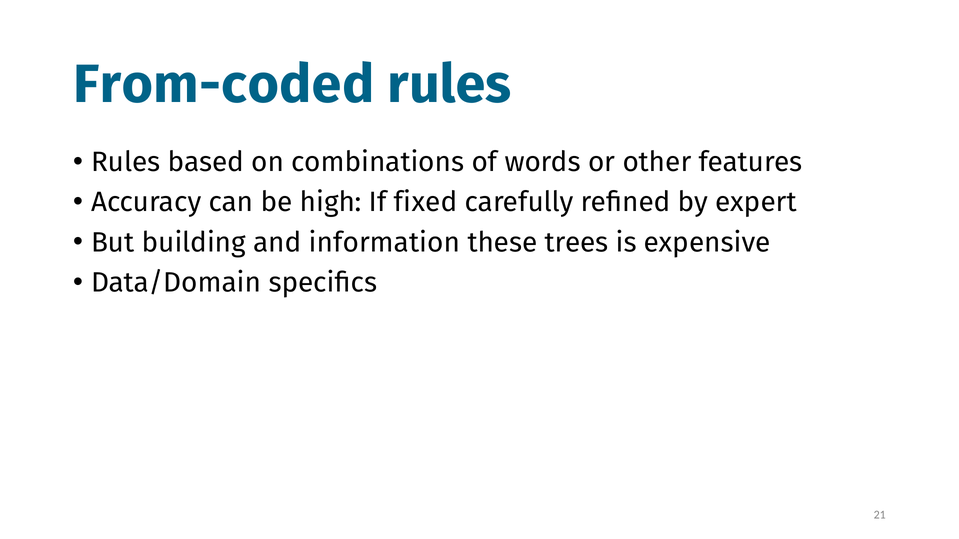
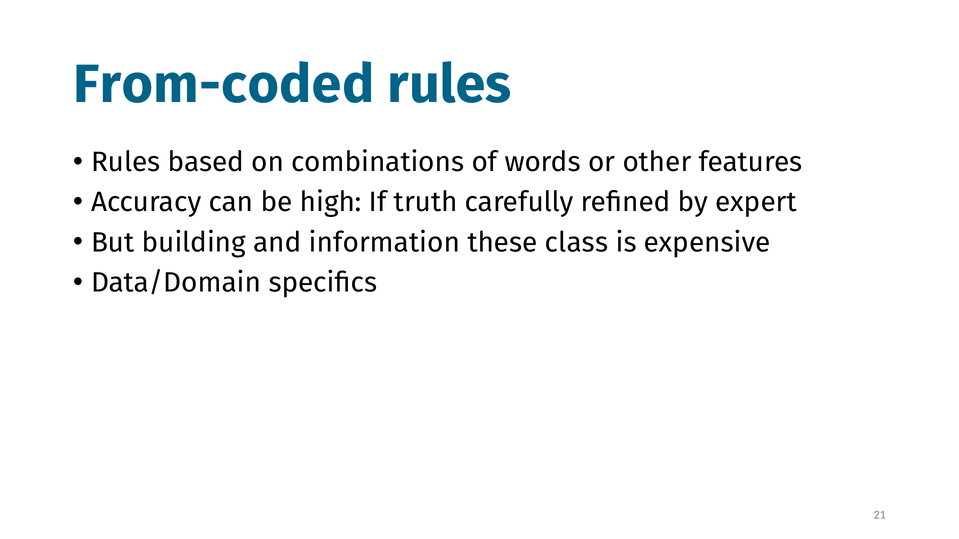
fixed: fixed -> truth (426, 202)
trees: trees -> class (577, 243)
